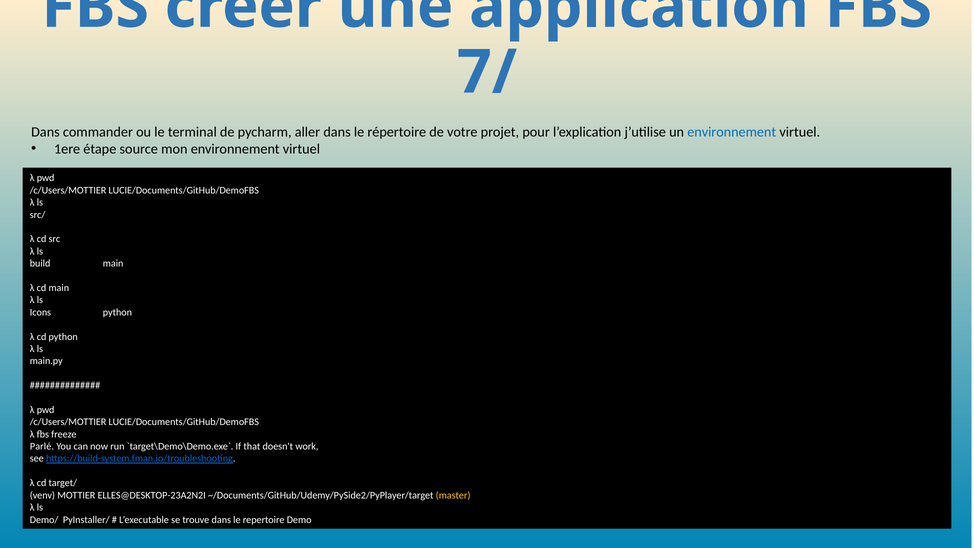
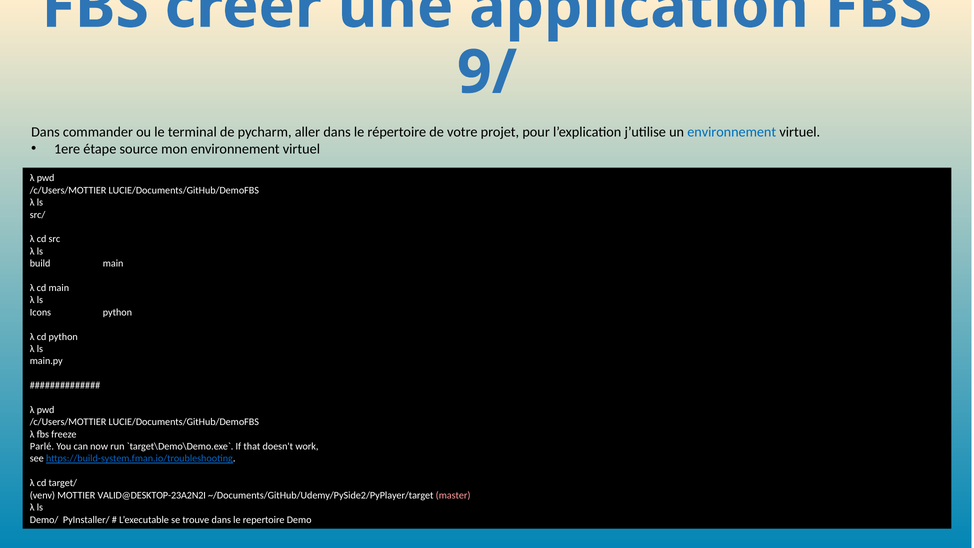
7/: 7/ -> 9/ (487, 72)
ELLES@DESKTOP-23A2N2I: ELLES@DESKTOP-23A2N2I -> VALID@DESKTOP-23A2N2I (152, 495)
master colour: yellow -> pink (453, 495)
